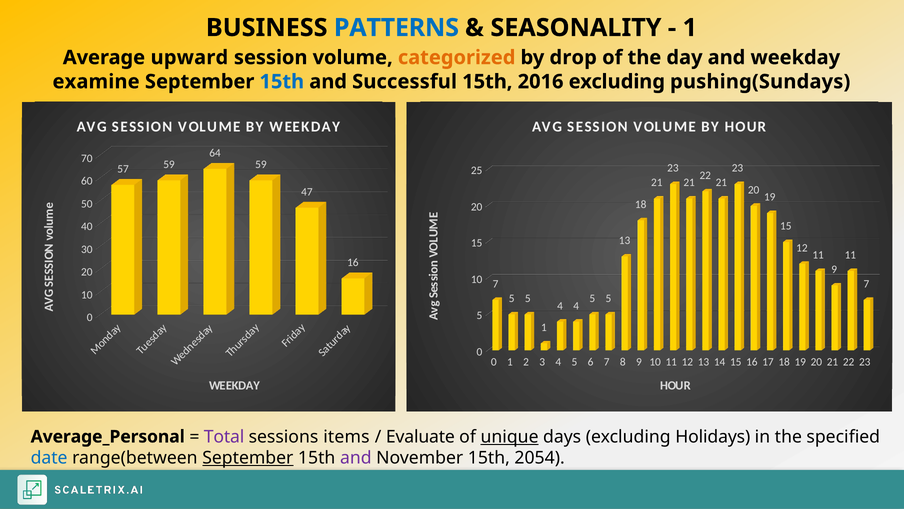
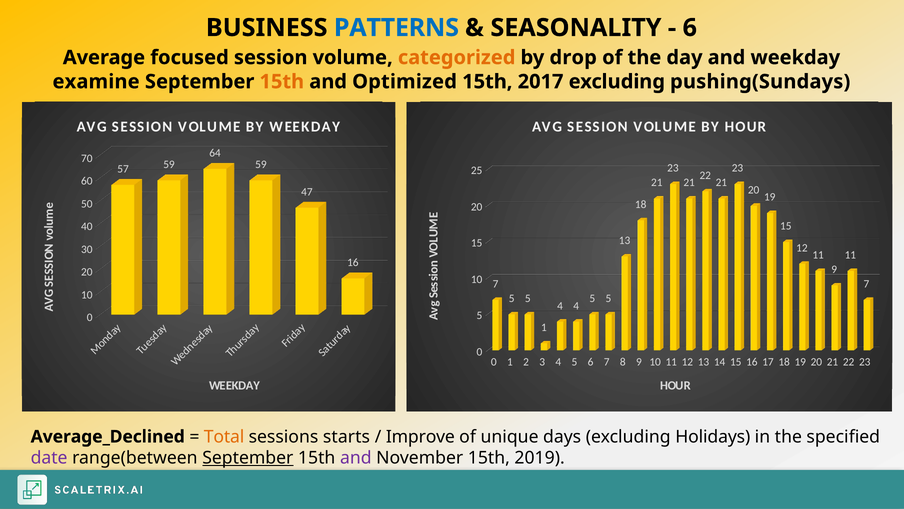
1: 1 -> 6 (690, 28)
upward: upward -> focused (190, 57)
15th colour: blue -> orange (282, 82)
Successful: Successful -> Optimized (404, 82)
2016: 2016 -> 2017 (541, 82)
Average_Personal: Average_Personal -> Average_Declined (108, 436)
Total colour: purple -> orange (224, 436)
items: items -> starts (346, 436)
Evaluate: Evaluate -> Improve (420, 436)
unique underline: present -> none (510, 436)
date colour: blue -> purple (49, 457)
2054: 2054 -> 2019 (540, 457)
